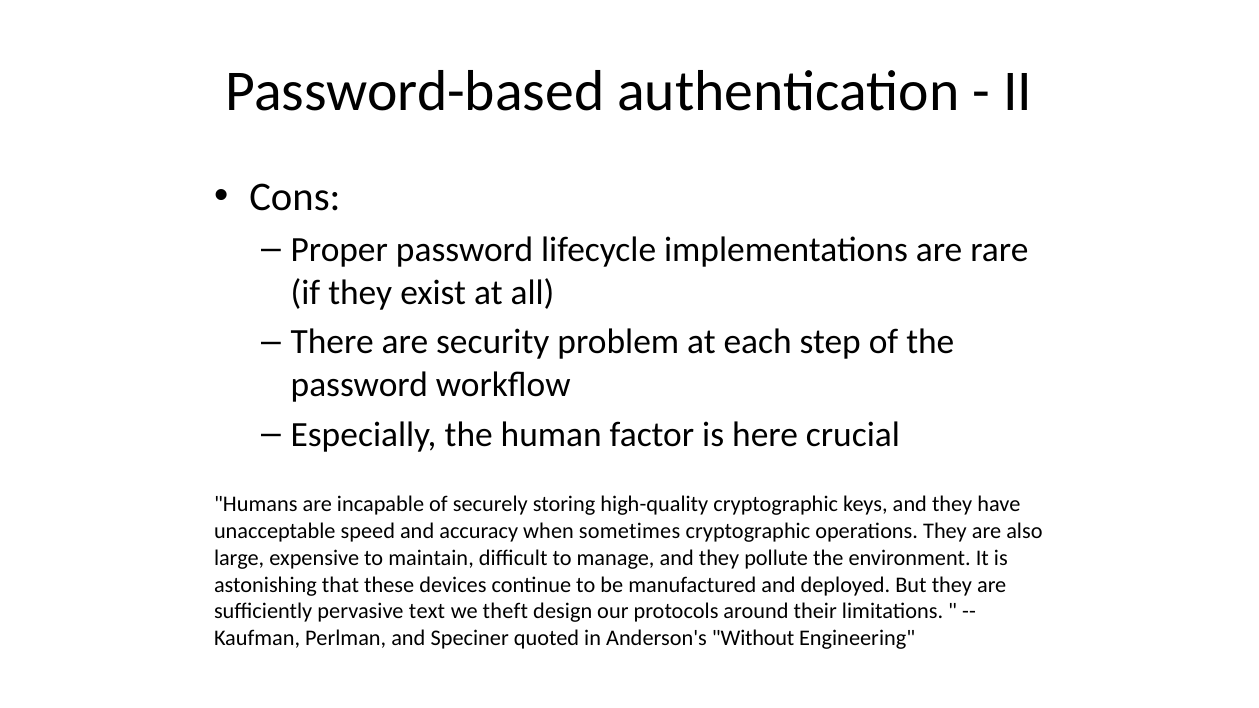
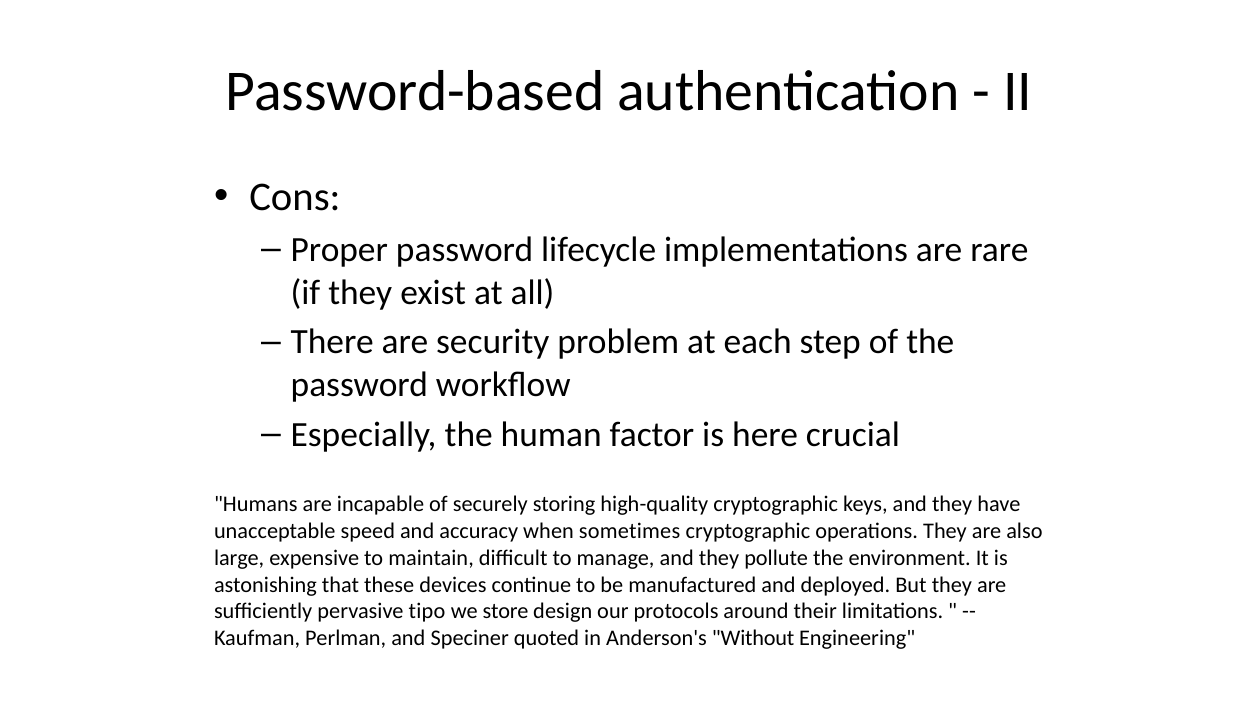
text: text -> tipo (427, 612)
theft: theft -> store (506, 612)
